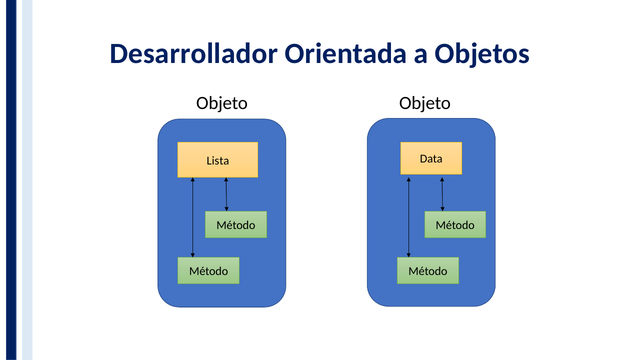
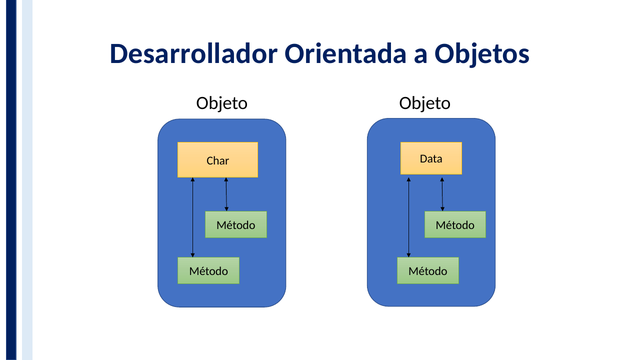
Lista: Lista -> Char (218, 161)
